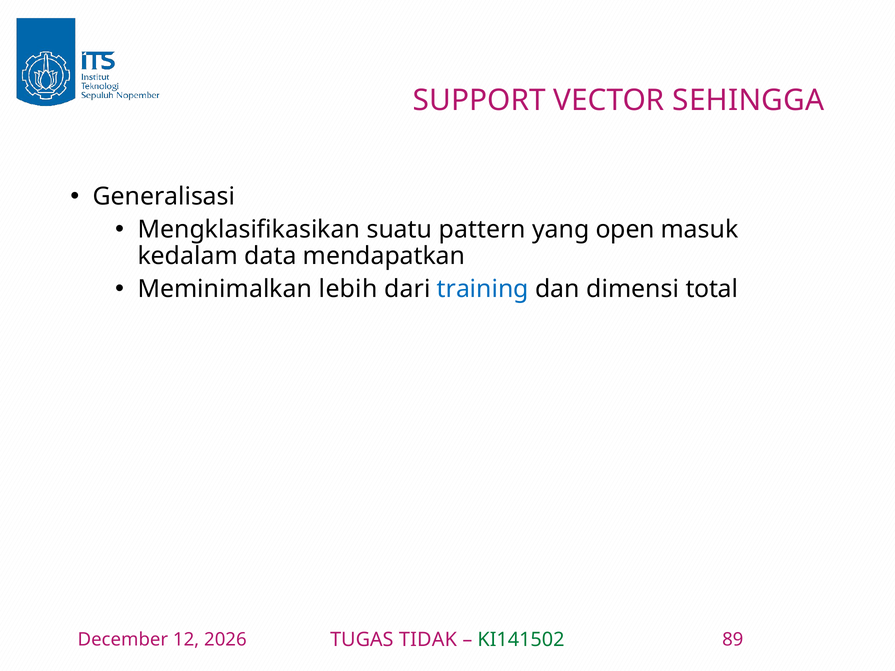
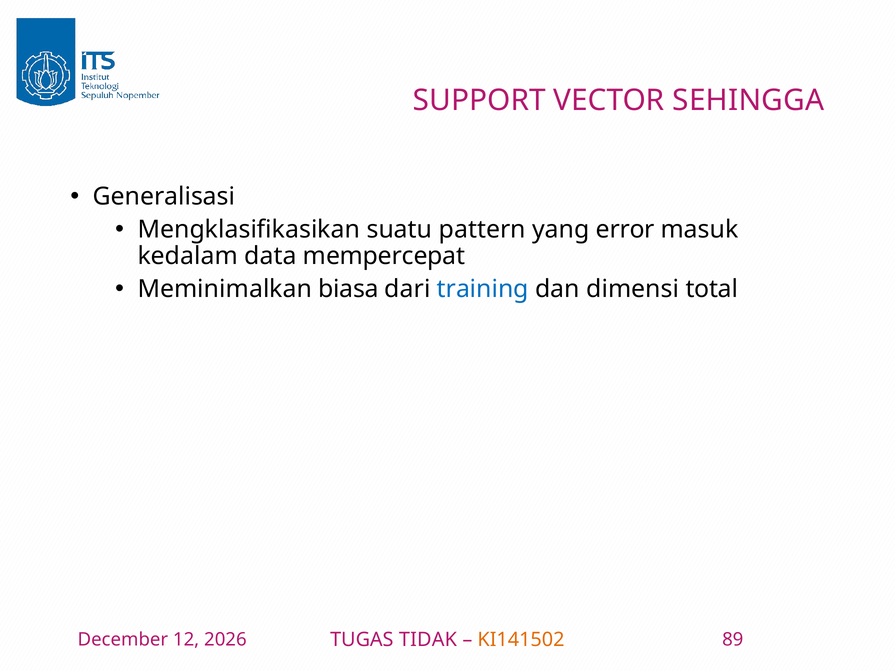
open: open -> error (625, 229)
mendapatkan: mendapatkan -> mempercepat (384, 256)
lebih: lebih -> biasa (348, 289)
KI141502 colour: green -> orange (521, 640)
